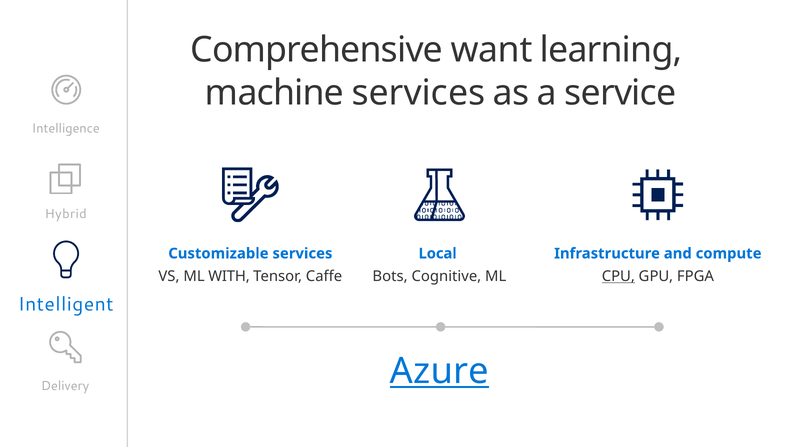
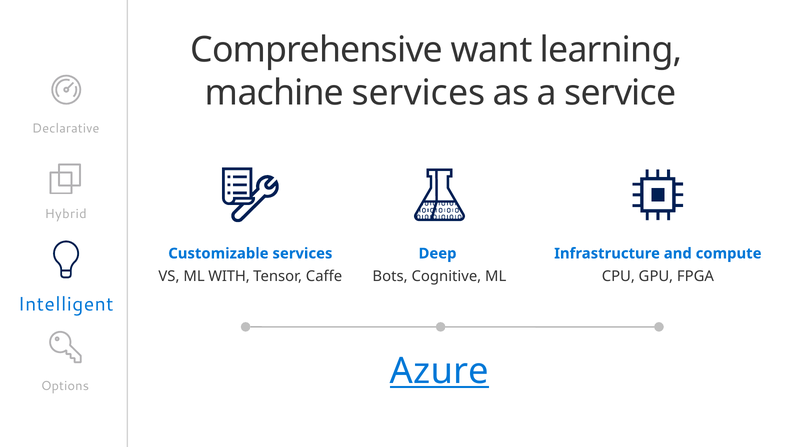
Intelligence: Intelligence -> Declarative (66, 128)
Local: Local -> Deep (438, 253)
CPU underline: present -> none (618, 276)
Delivery: Delivery -> Options (65, 386)
